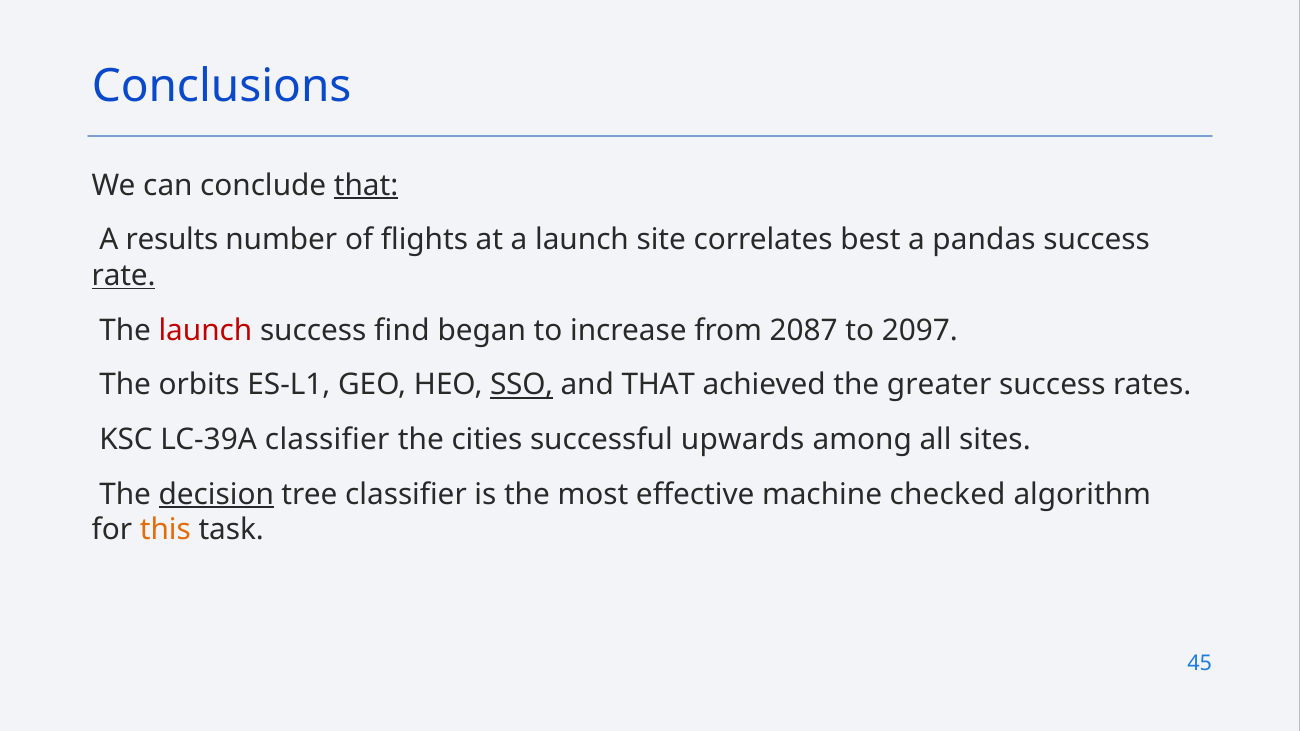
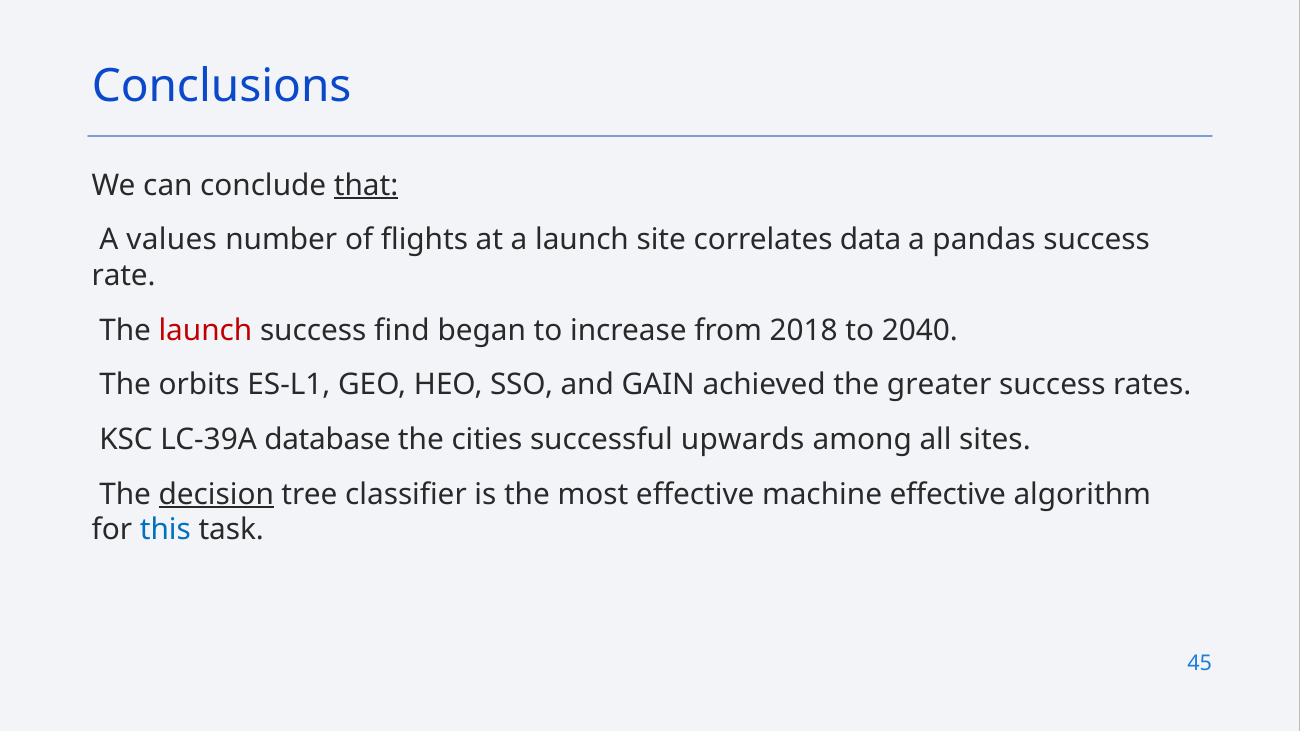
results: results -> values (172, 240)
best: best -> data (871, 240)
rate underline: present -> none (124, 276)
2087: 2087 -> 2018 (804, 330)
2097: 2097 -> 2040 (920, 330)
SSO underline: present -> none (522, 385)
and THAT: THAT -> GAIN (658, 385)
LC-39A classifier: classifier -> database (328, 440)
machine checked: checked -> effective (948, 494)
this colour: orange -> blue (165, 530)
